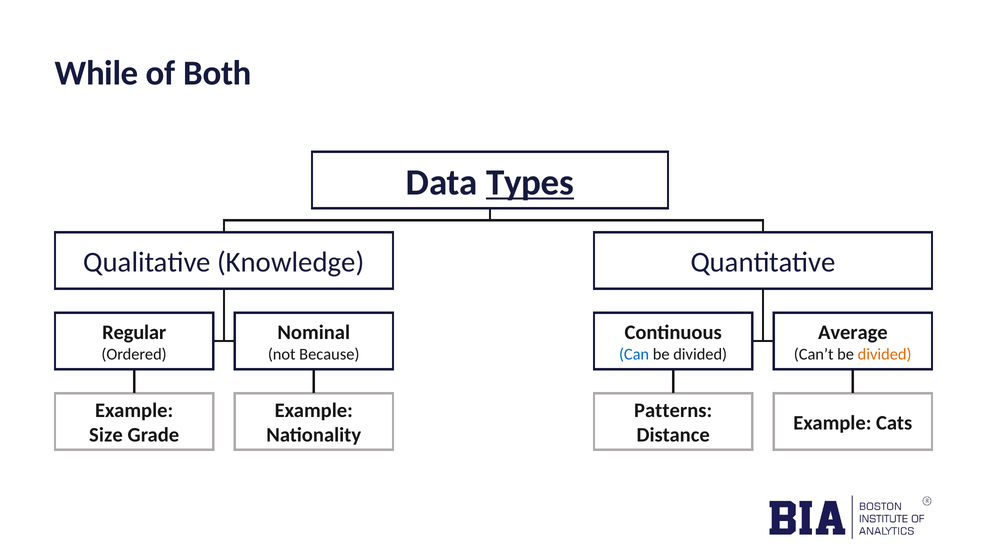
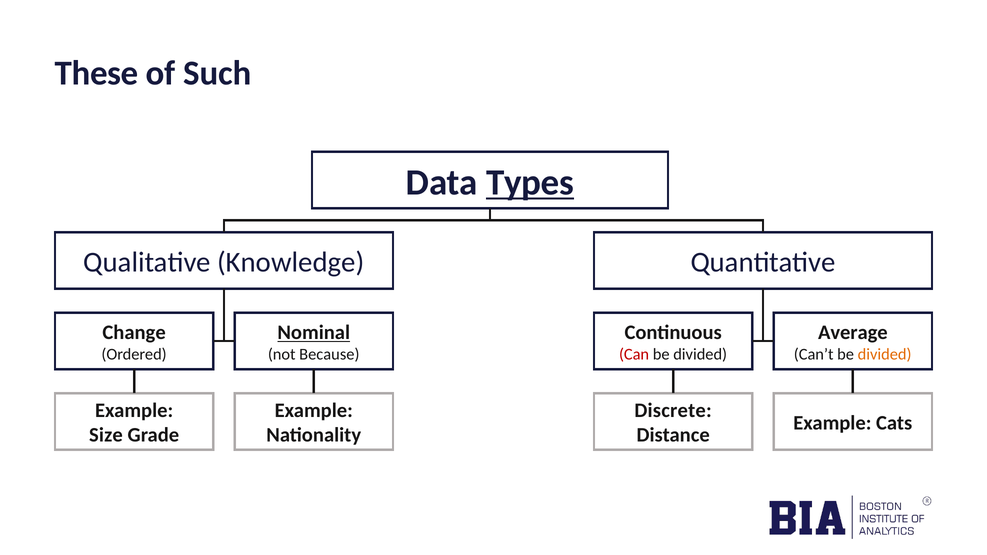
While: While -> These (97, 73)
Both: Both -> Such (217, 73)
Regular: Regular -> Change (134, 333)
Nominal underline: none -> present (314, 333)
Can colour: blue -> red (634, 355)
Patterns: Patterns -> Discrete (673, 411)
